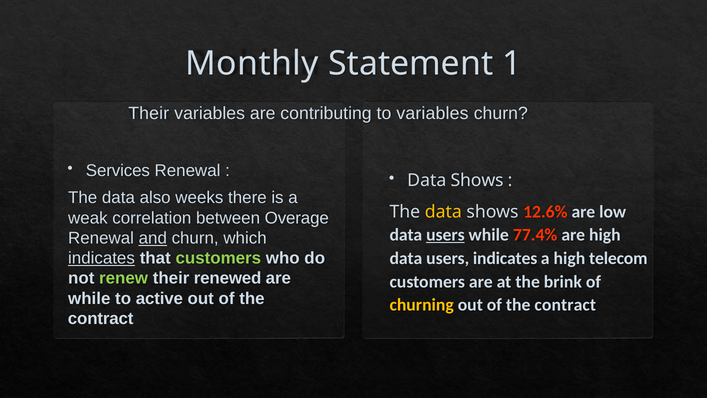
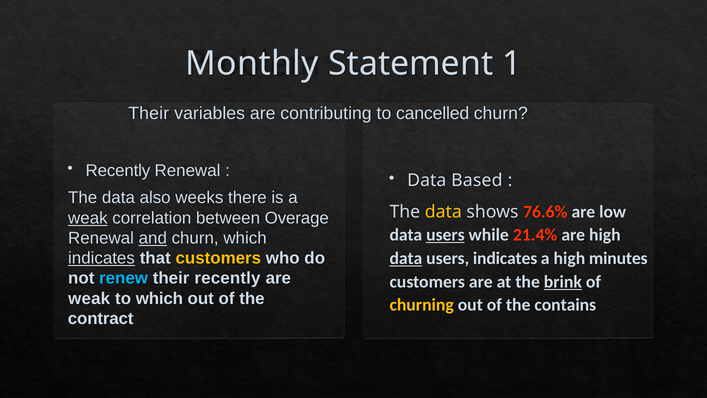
to variables: variables -> cancelled (433, 113)
Services: Services -> Recently (118, 170)
Shows: Shows -> Based (477, 180)
12.6%: 12.6% -> 76.6% (545, 212)
weak underline: none -> present (88, 218)
77.4%: 77.4% -> 21.4% (535, 235)
customers colour: light green -> yellow (218, 258)
data underline: none -> present (406, 258)
telecom: telecom -> minutes (618, 258)
renew colour: light green -> light blue (124, 278)
their renewed: renewed -> recently (227, 278)
brink underline: none -> present (563, 282)
while: while -> weak (89, 298)
to active: active -> which (159, 298)
contract: contract -> contains (565, 305)
